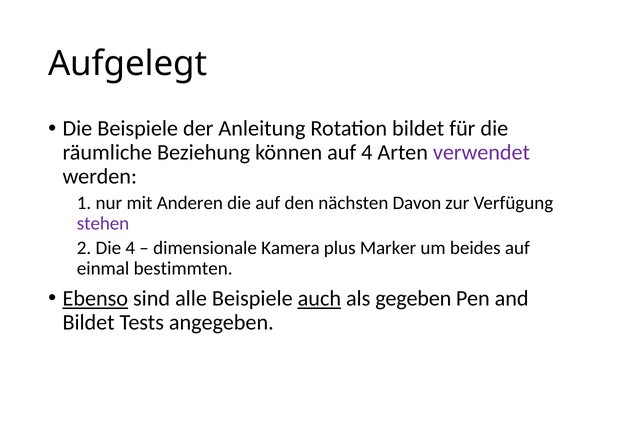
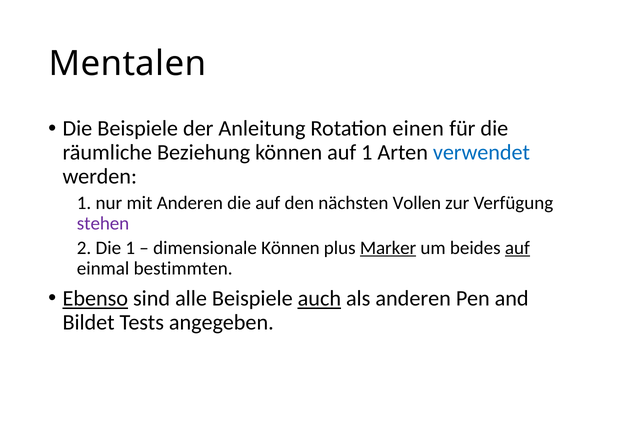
Aufgelegt: Aufgelegt -> Mentalen (127, 64)
Rotation bildet: bildet -> einen (418, 129)
auf 4: 4 -> 1 (367, 153)
verwendet colour: purple -> blue (481, 153)
Davon: Davon -> Vollen (417, 203)
Die 4: 4 -> 1 (130, 248)
dimensionale Kamera: Kamera -> Können (290, 248)
Marker underline: none -> present (388, 248)
auf underline: none -> present (517, 248)
als gegeben: gegeben -> anderen (413, 299)
